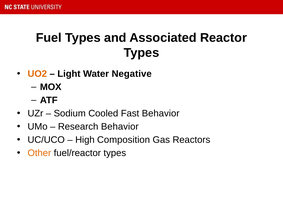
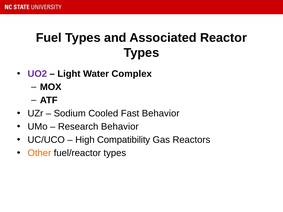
UO2 colour: orange -> purple (37, 74)
Negative: Negative -> Complex (132, 74)
Composition: Composition -> Compatibility (124, 140)
